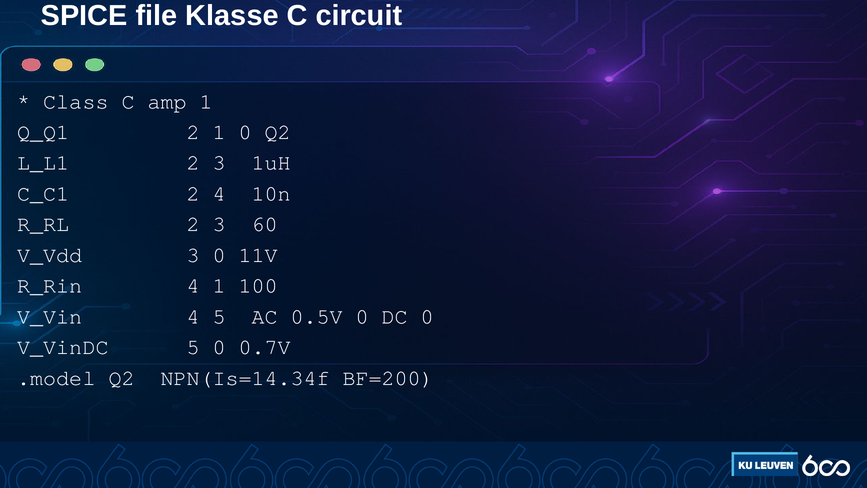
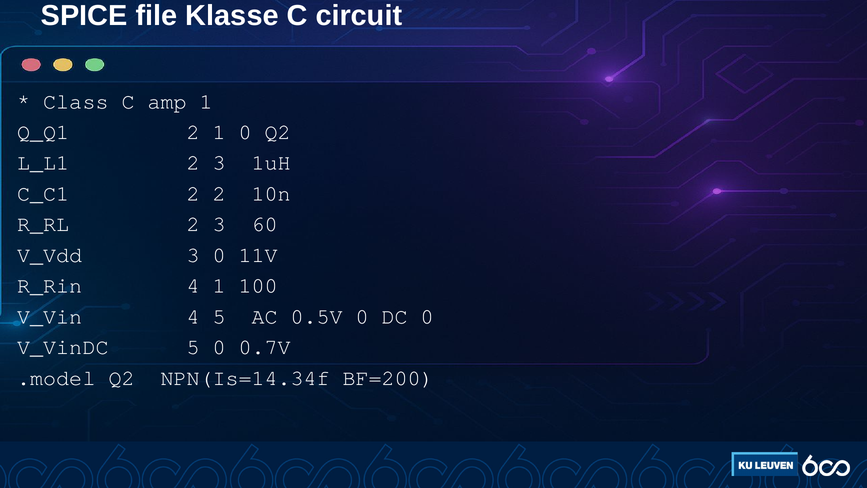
2 4: 4 -> 2 (219, 193)
